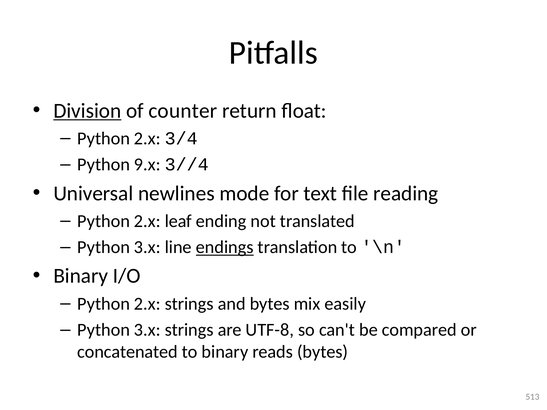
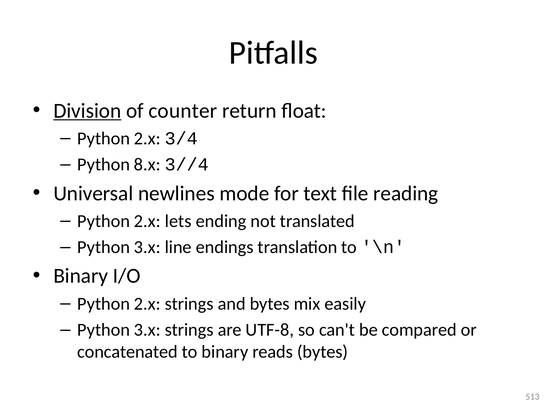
9.x: 9.x -> 8.x (147, 165)
leaf: leaf -> lets (178, 221)
endings underline: present -> none (225, 247)
